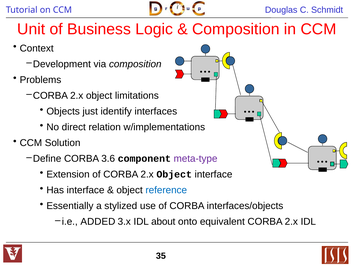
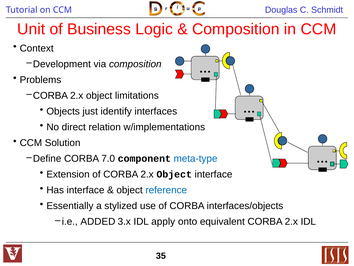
3.6: 3.6 -> 7.0 (108, 158)
meta-type colour: purple -> blue (196, 158)
about: about -> apply (163, 221)
